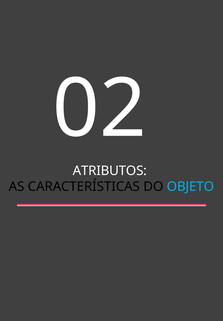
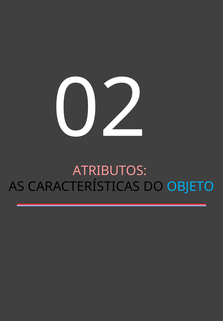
ATRIBUTOS colour: white -> pink (110, 171)
